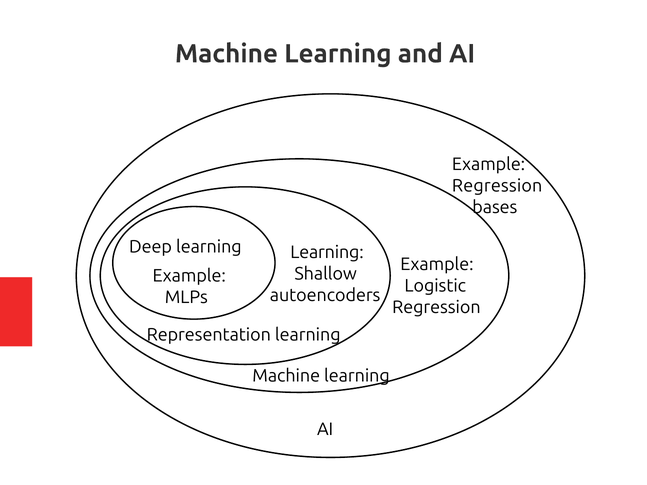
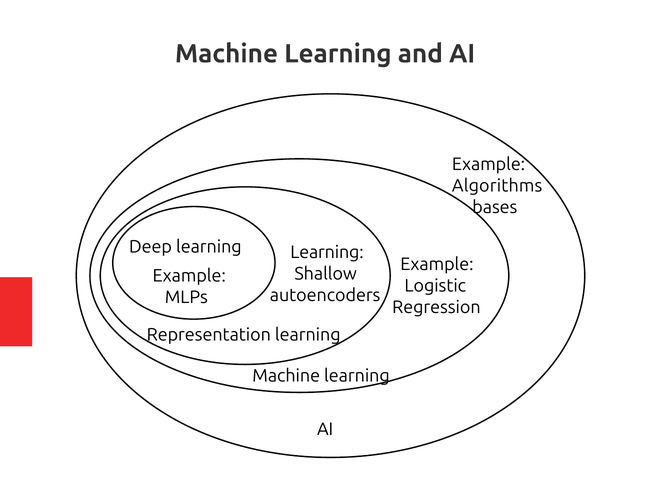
Regression: Regression -> Algorithms (497, 186)
